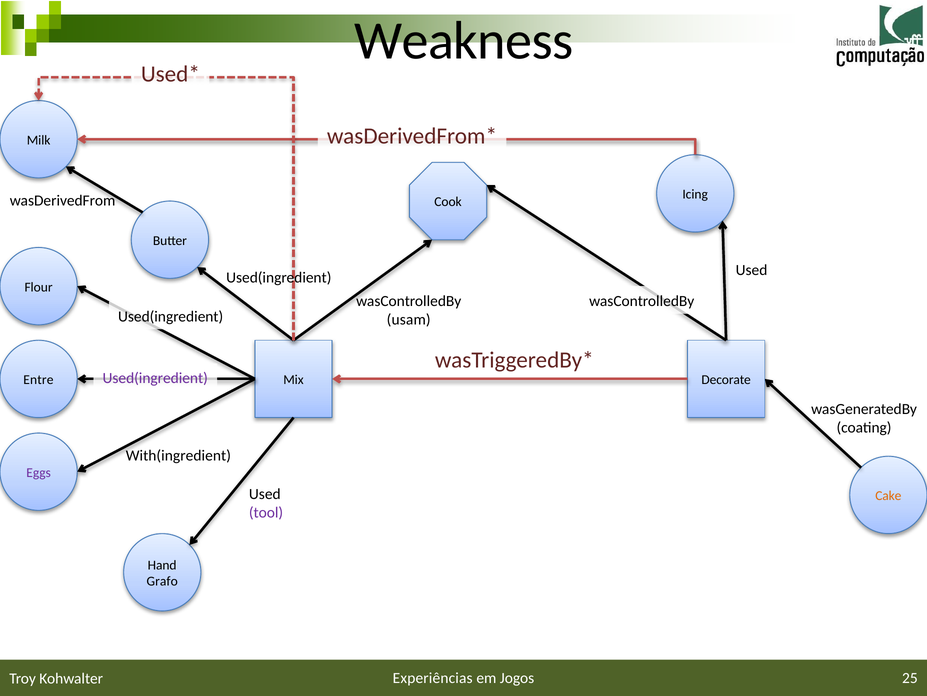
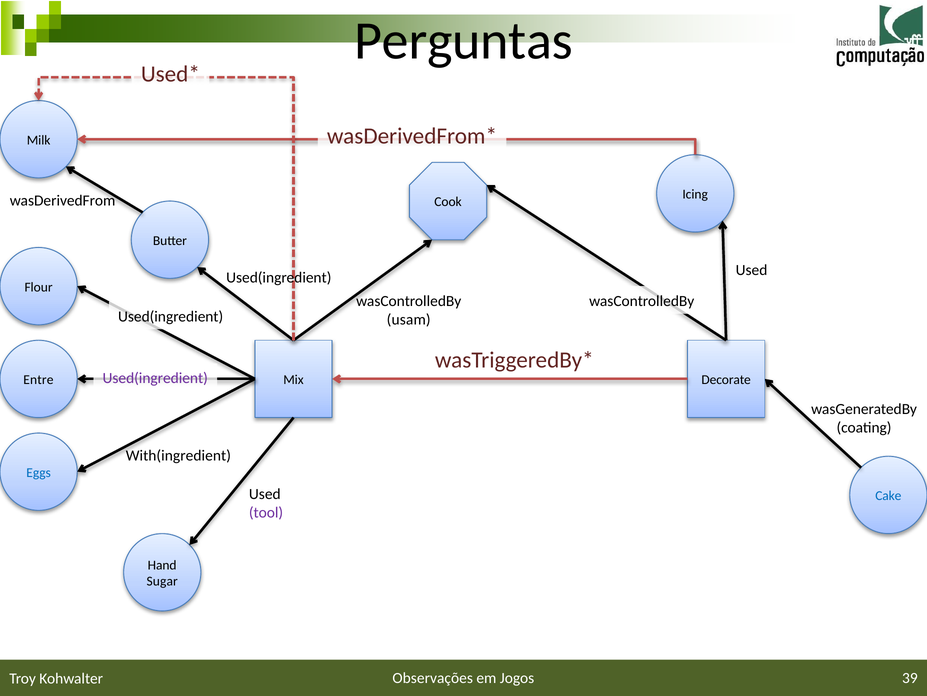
Weakness: Weakness -> Perguntas (464, 41)
Eggs colour: purple -> blue (39, 472)
Cake colour: orange -> blue (888, 495)
Grafo: Grafo -> Sugar (162, 581)
Experiências: Experiências -> Observações (433, 678)
25: 25 -> 39 (910, 678)
